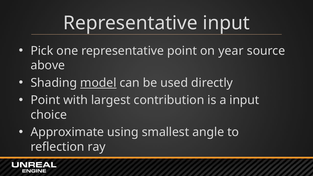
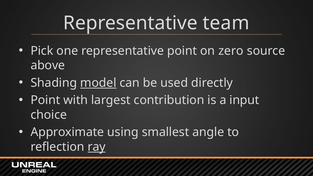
Representative input: input -> team (226, 23)
year: year -> zero (231, 51)
ray underline: none -> present (97, 147)
